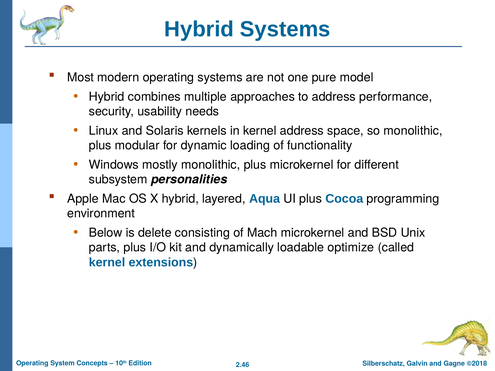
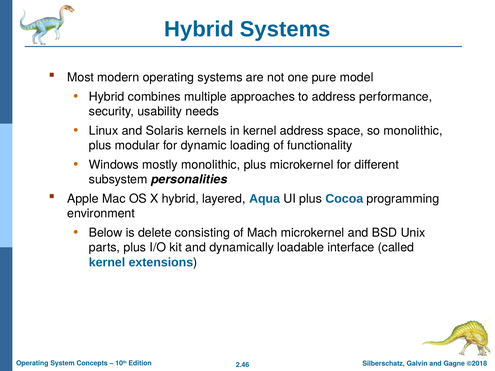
optimize: optimize -> interface (351, 248)
